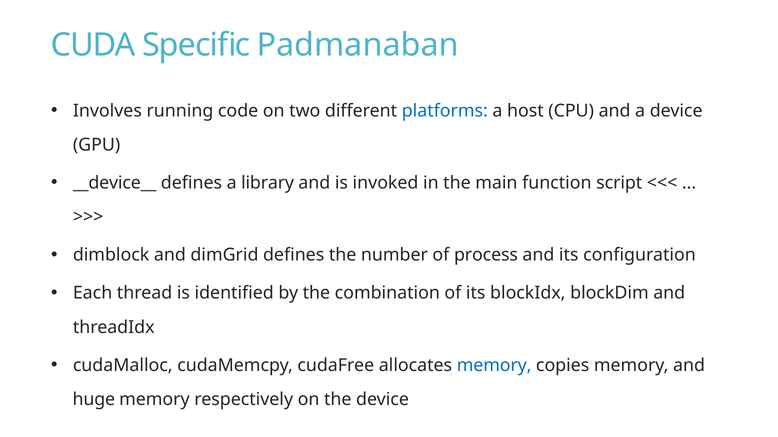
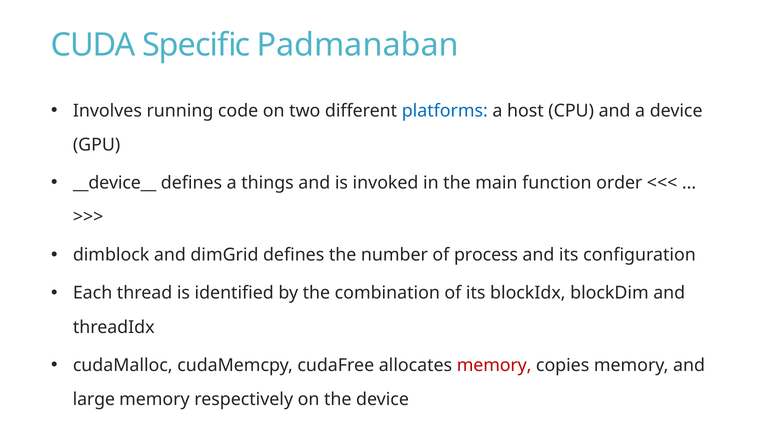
library: library -> things (268, 183)
script: script -> order (619, 183)
memory colour: blue -> red (494, 366)
huge: huge -> large (94, 400)
